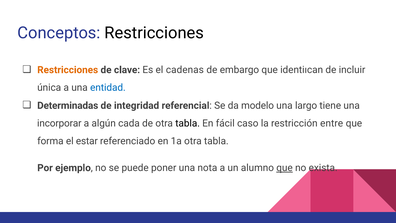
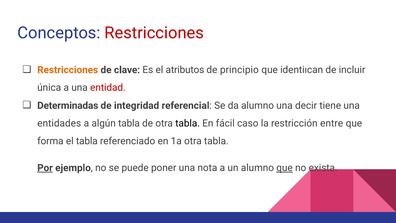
Restricciones colour: black -> red (154, 33)
cadenas: cadenas -> atributos (185, 70)
embargo: embargo -> principio (239, 70)
entidad colour: blue -> red (108, 88)
da modelo: modelo -> alumno (258, 105)
largo: largo -> decir (306, 105)
incorporar: incorporar -> entidades (59, 123)
algún cada: cada -> tabla (129, 123)
el estar: estar -> tabla (87, 141)
Por underline: none -> present (45, 168)
